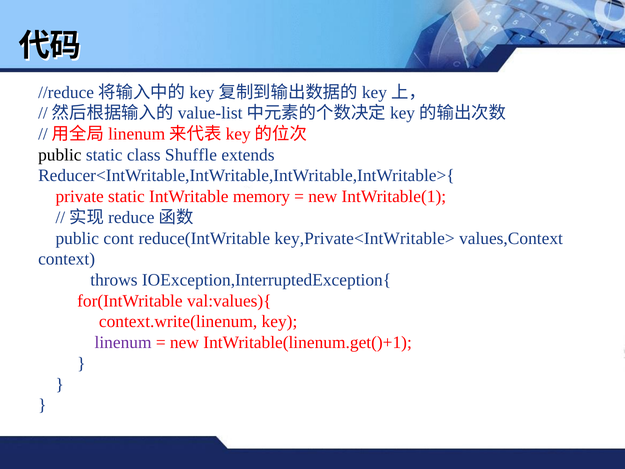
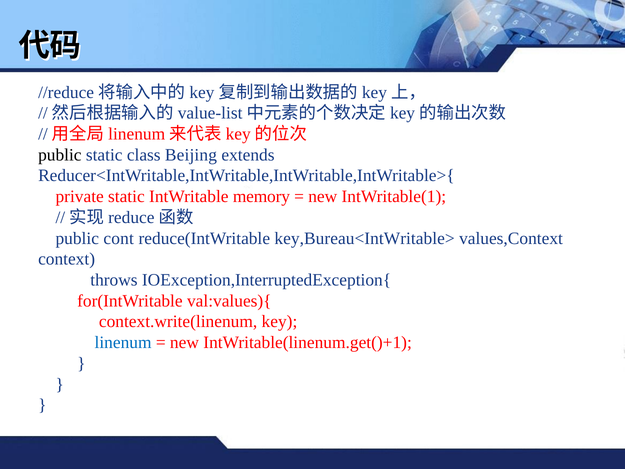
Shuffle: Shuffle -> Beijing (191, 155)
key,Private<IntWritable>: key,Private<IntWritable> -> key,Bureau<IntWritable> (365, 238)
linenum colour: purple -> blue (123, 342)
